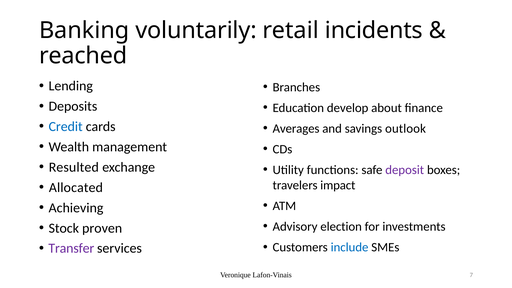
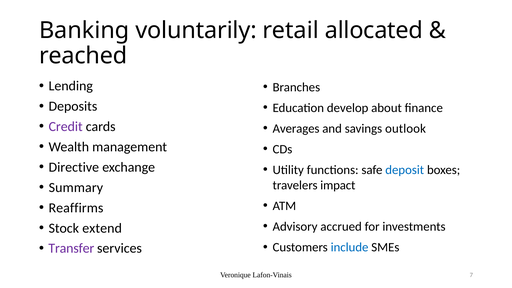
incidents: incidents -> allocated (374, 30)
Credit colour: blue -> purple (66, 127)
Resulted: Resulted -> Directive (74, 167)
deposit colour: purple -> blue (405, 170)
Allocated: Allocated -> Summary (76, 187)
Achieving: Achieving -> Reaffirms (76, 208)
election: election -> accrued (341, 227)
proven: proven -> extend (102, 228)
